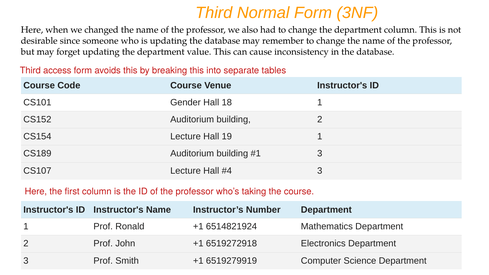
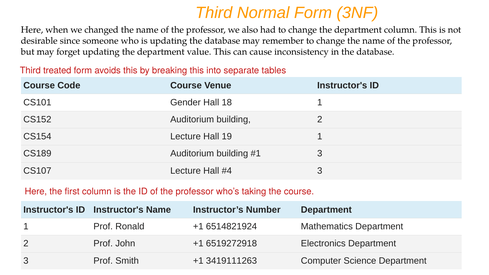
access: access -> treated (57, 70)
6519279919: 6519279919 -> 3419111263 (231, 261)
